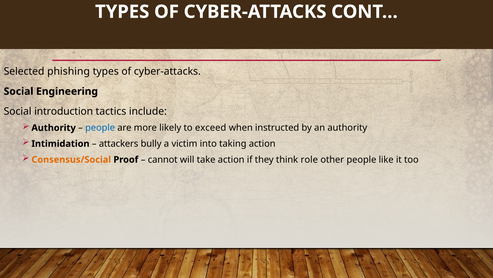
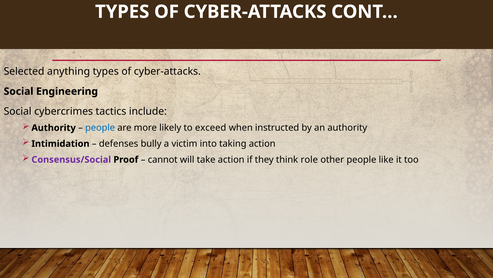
phishing: phishing -> anything (69, 71)
introduction: introduction -> cybercrimes (64, 111)
attackers: attackers -> defenses (119, 143)
Consensus/Social colour: orange -> purple (71, 159)
